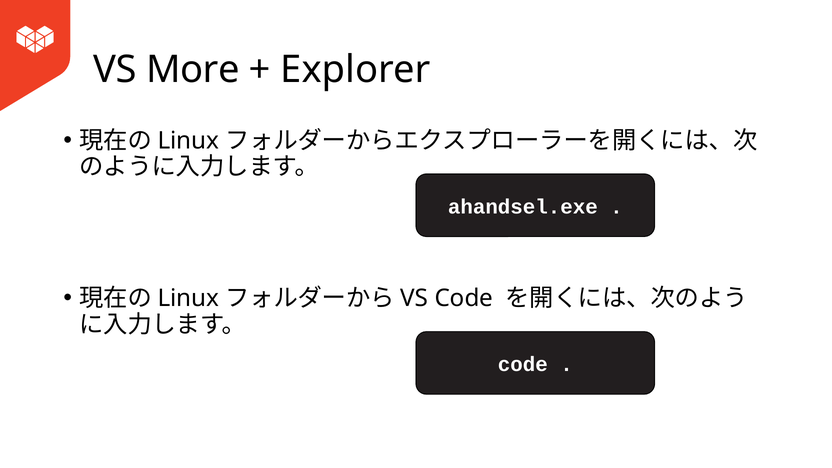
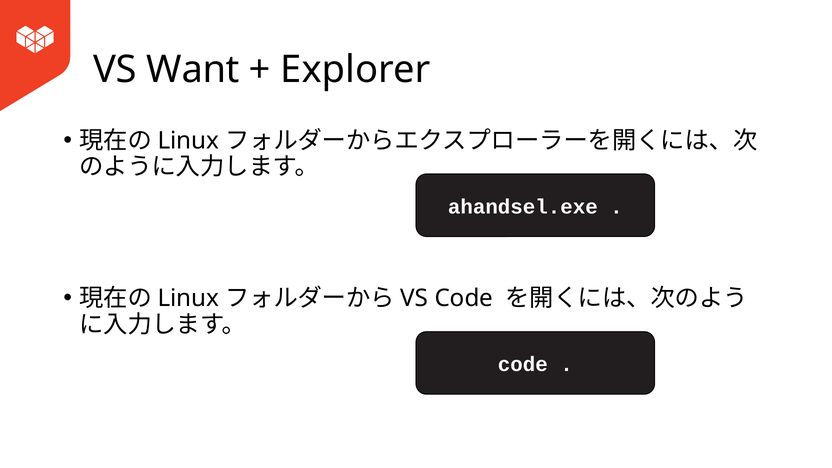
More: More -> Want (193, 70)
